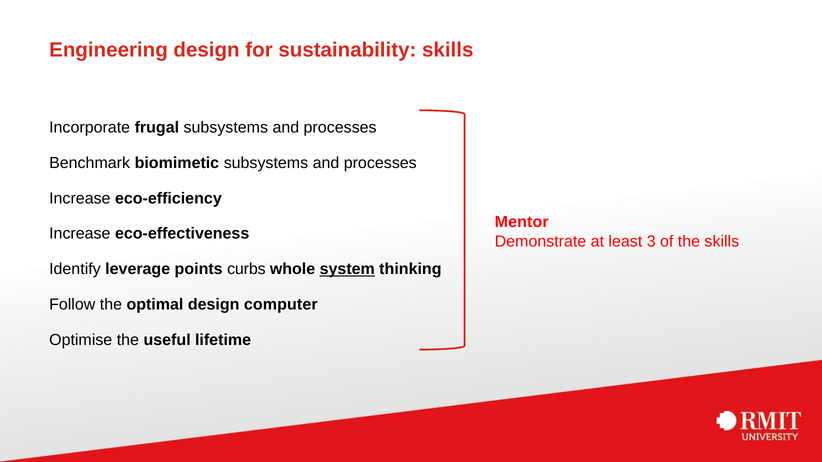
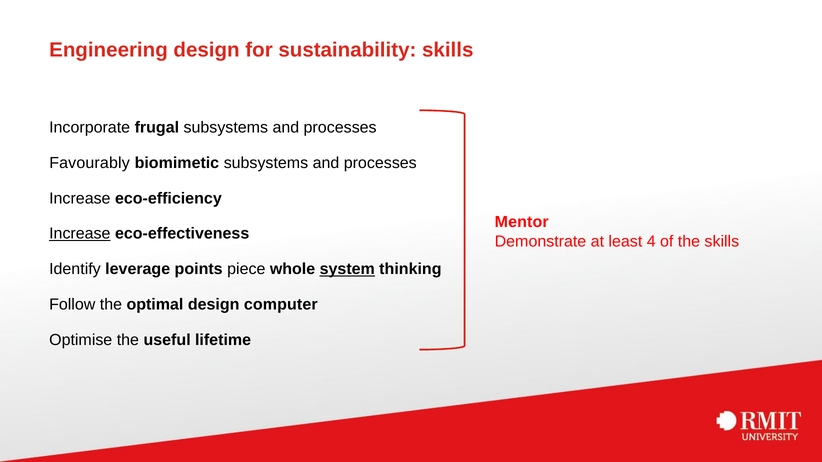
Benchmark: Benchmark -> Favourably (90, 163)
Increase underline: none -> present (80, 234)
3: 3 -> 4 (651, 242)
curbs: curbs -> piece (246, 269)
